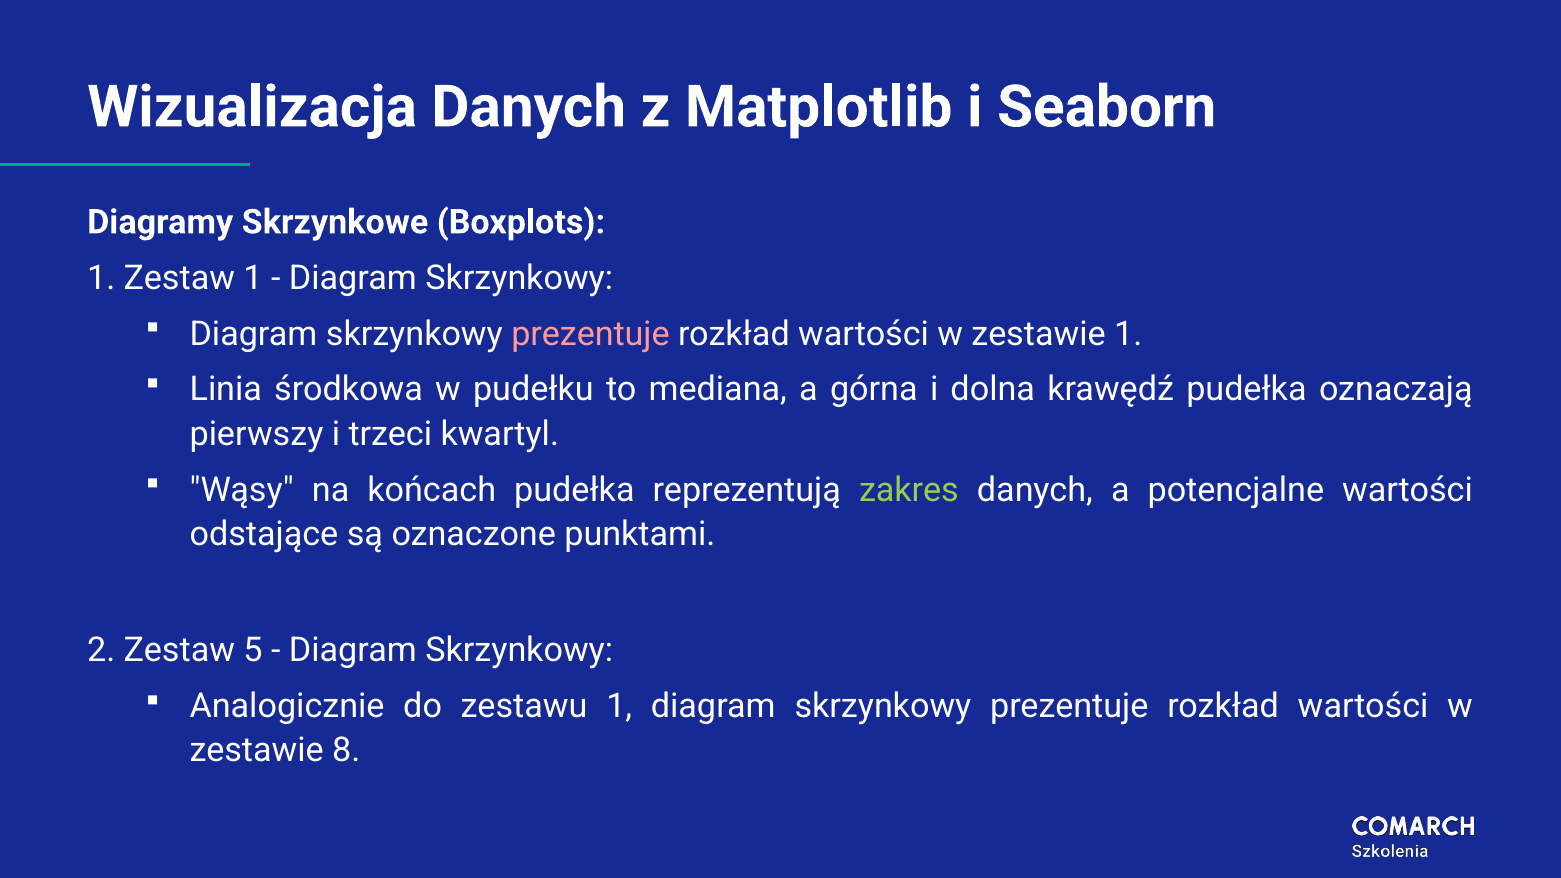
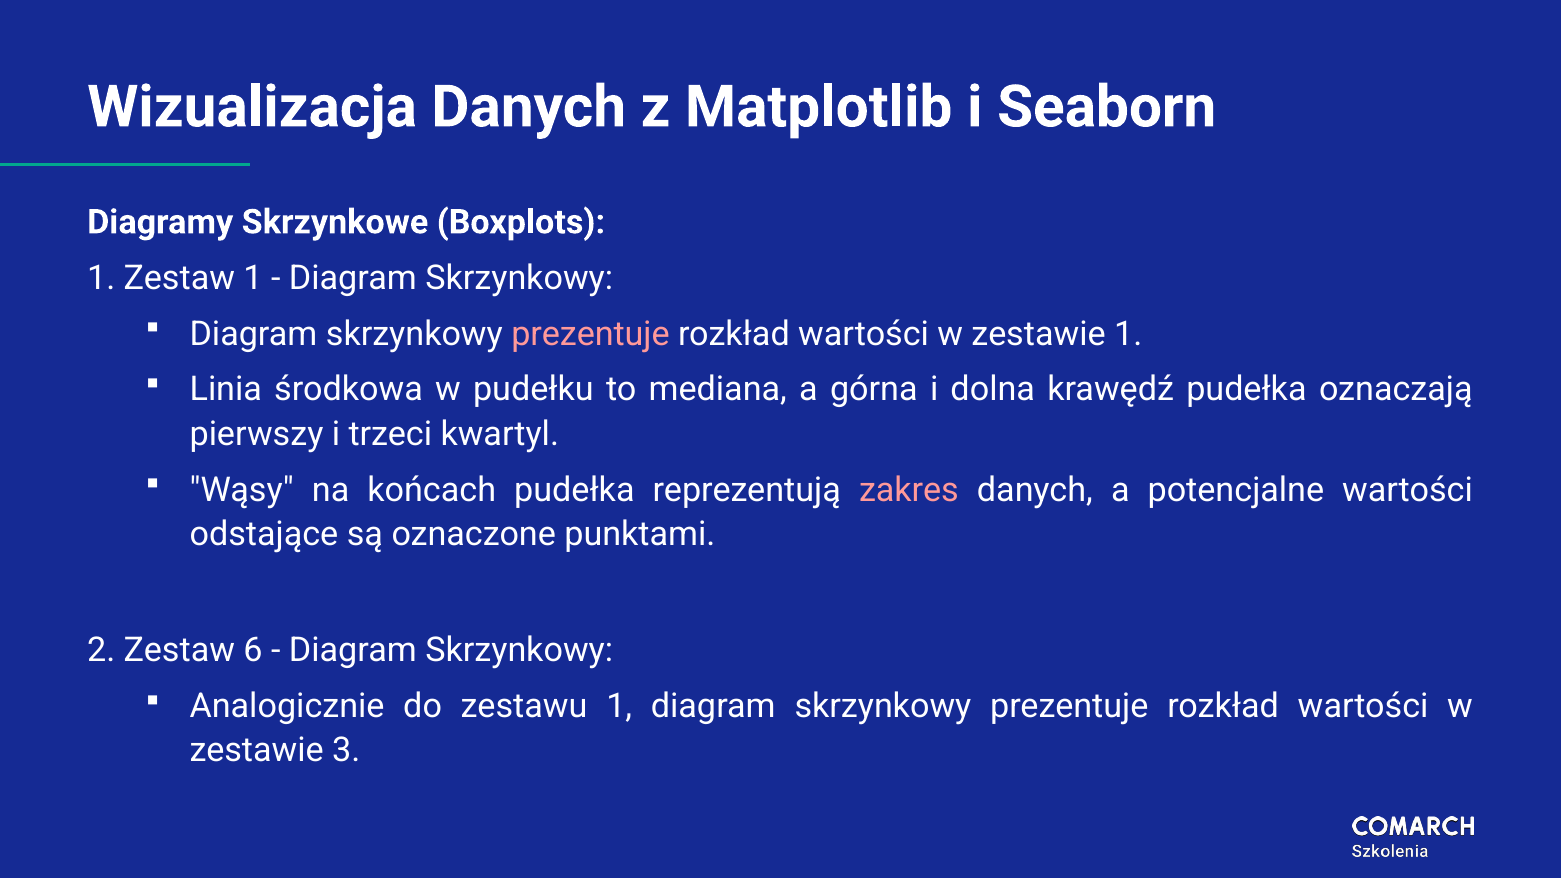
zakres colour: light green -> pink (909, 490)
5: 5 -> 6 (253, 651)
8: 8 -> 3 (346, 751)
